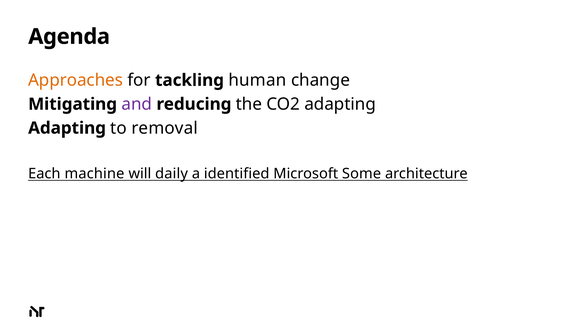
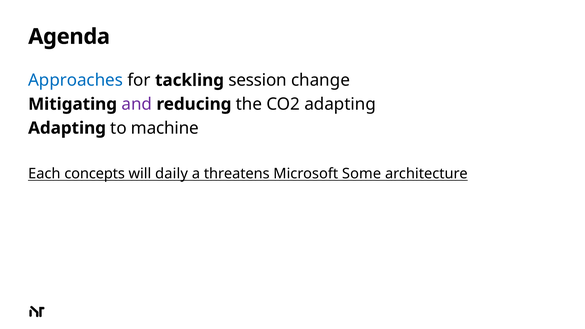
Approaches colour: orange -> blue (76, 80)
human: human -> session (258, 80)
removal: removal -> machine (165, 128)
machine: machine -> concepts (95, 174)
identified: identified -> threatens (237, 174)
